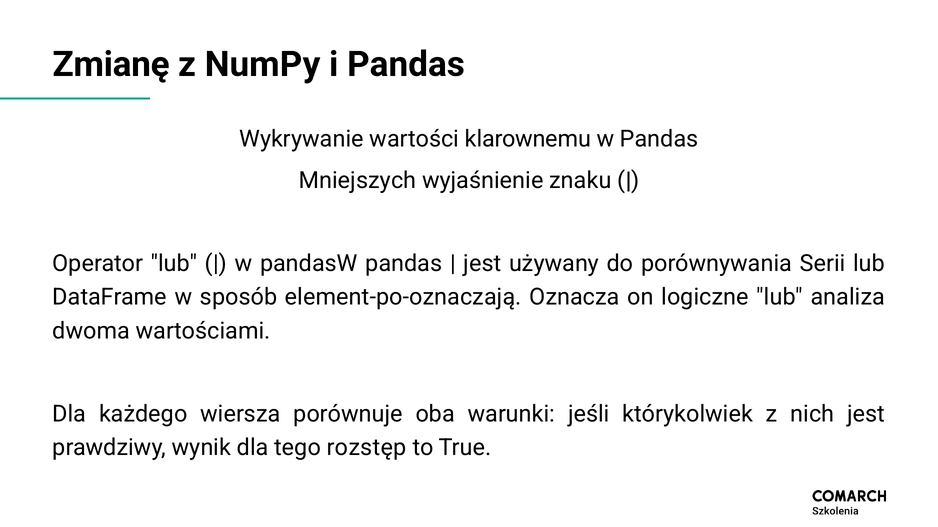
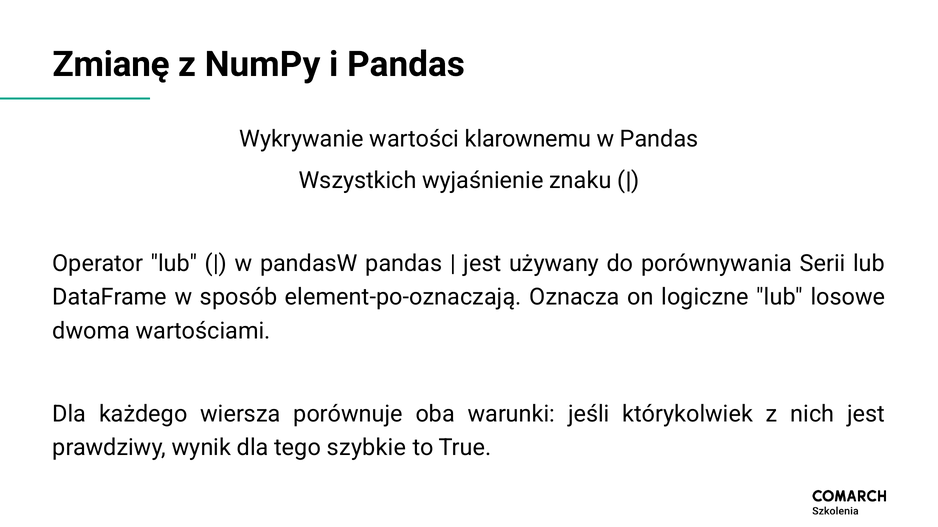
Mniejszych: Mniejszych -> Wszystkich (358, 181)
analiza: analiza -> losowe (848, 298)
rozstęp: rozstęp -> szybkie (367, 448)
